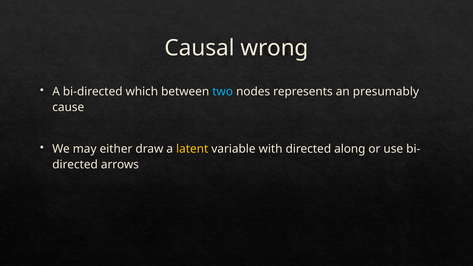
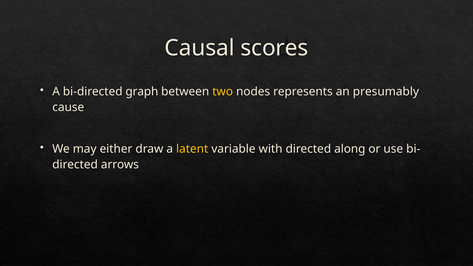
wrong: wrong -> scores (274, 48)
which: which -> graph (142, 92)
two colour: light blue -> yellow (223, 92)
